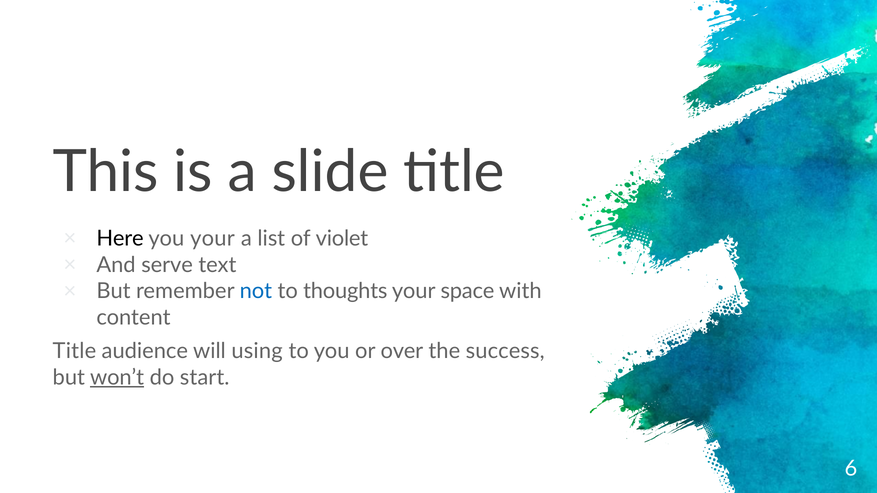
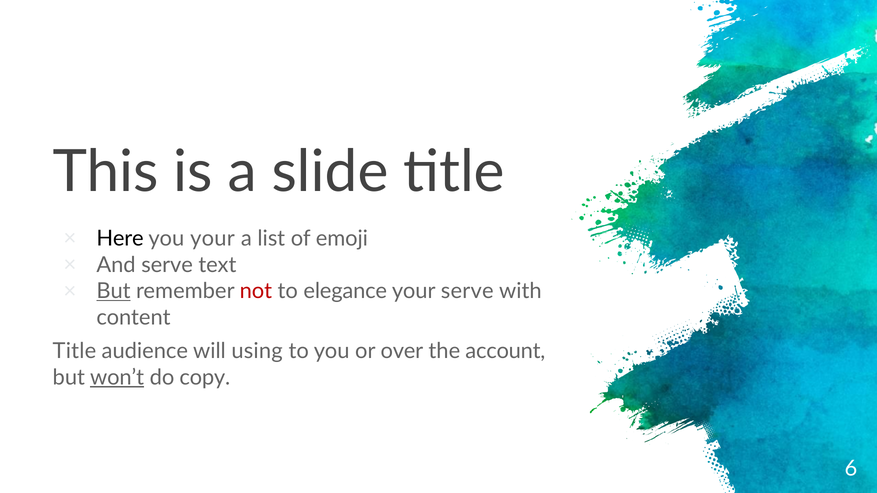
violet: violet -> emoji (342, 239)
But underline: none -> present (114, 291)
not colour: blue -> red (256, 291)
thoughts: thoughts -> elegance (345, 291)
your space: space -> serve (467, 291)
success: success -> account (505, 351)
start: start -> copy (205, 378)
